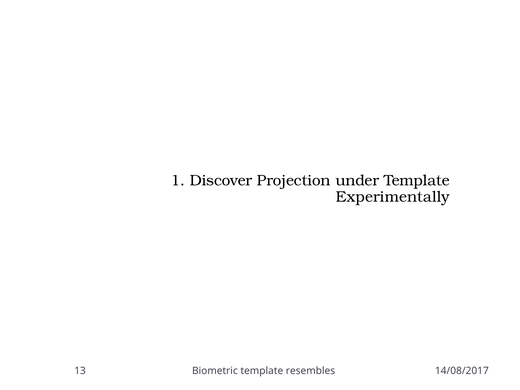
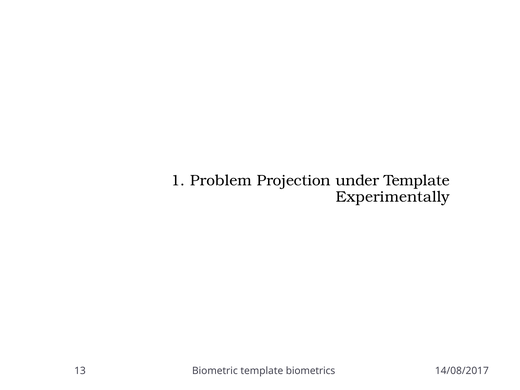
Discover: Discover -> Problem (221, 181)
resembles: resembles -> biometrics (311, 371)
